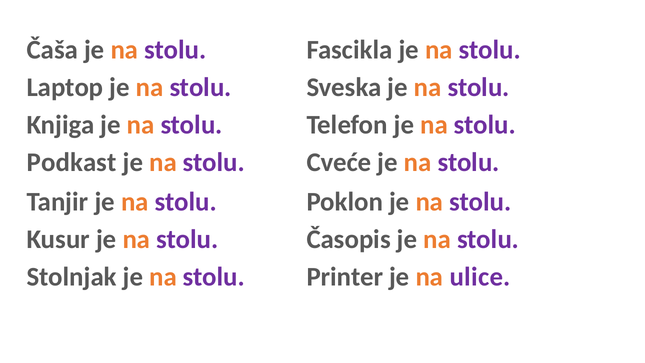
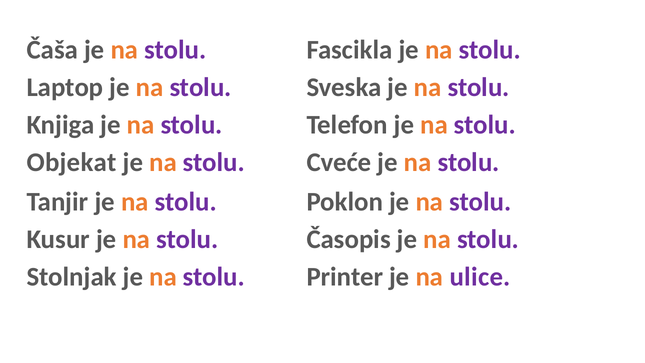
Podkast: Podkast -> Objekat (72, 162)
